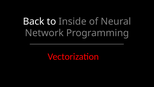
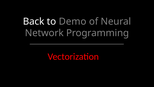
Inside: Inside -> Demo (73, 21)
